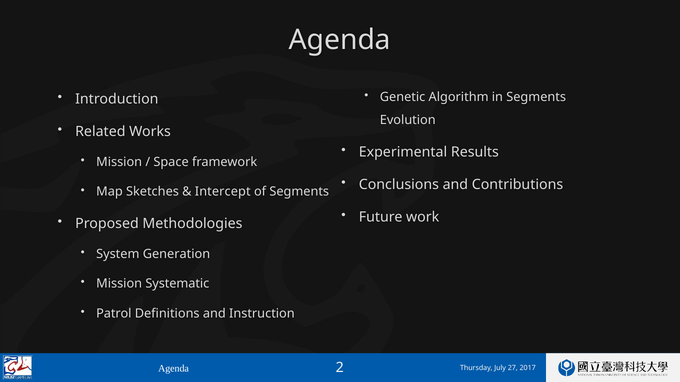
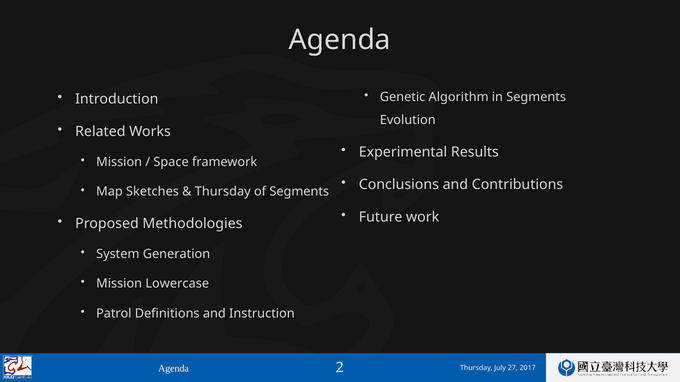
Intercept: Intercept -> Thursday (223, 192)
Systematic: Systematic -> Lowercase (177, 284)
